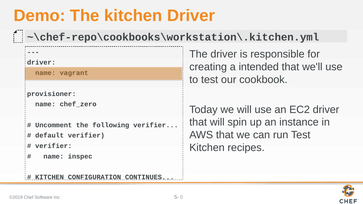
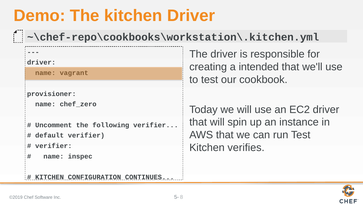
recipes: recipes -> verifies (246, 148)
